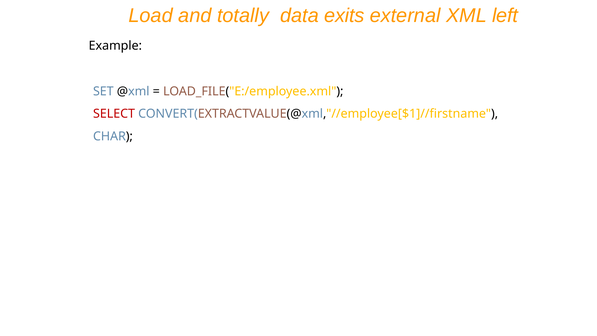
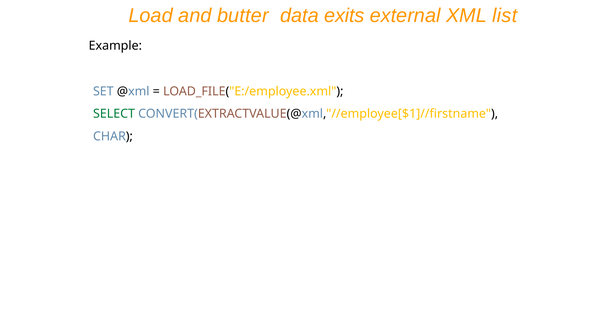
totally: totally -> butter (243, 16)
left: left -> list (505, 16)
SELECT colour: red -> green (114, 114)
